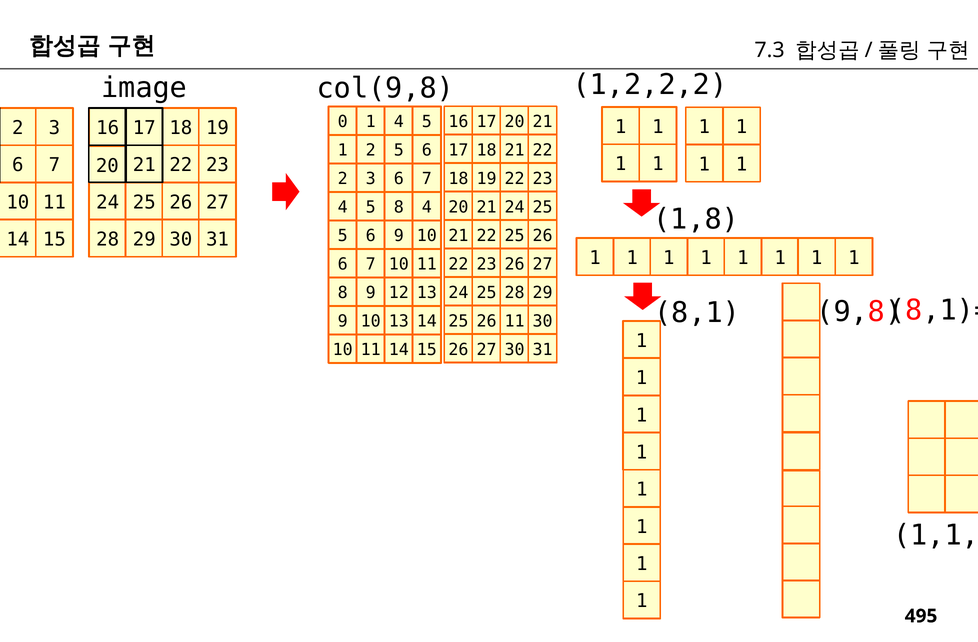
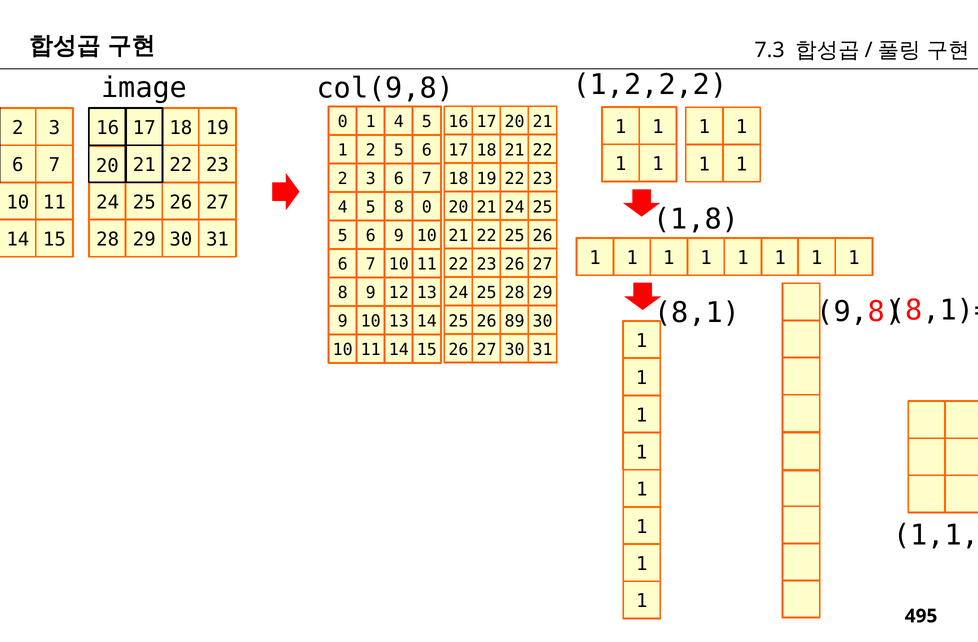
8 4: 4 -> 0 (427, 208)
26 11: 11 -> 89 (515, 321)
